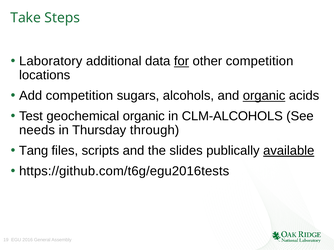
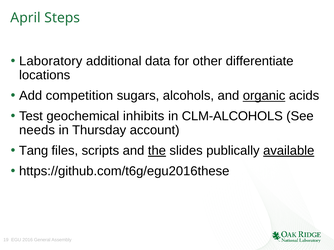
Take: Take -> April (26, 18)
for underline: present -> none (181, 61)
other competition: competition -> differentiate (260, 61)
geochemical organic: organic -> inhibits (144, 116)
through: through -> account (155, 130)
the underline: none -> present (157, 151)
https://github.com/t6g/egu2016tests: https://github.com/t6g/egu2016tests -> https://github.com/t6g/egu2016these (124, 171)
